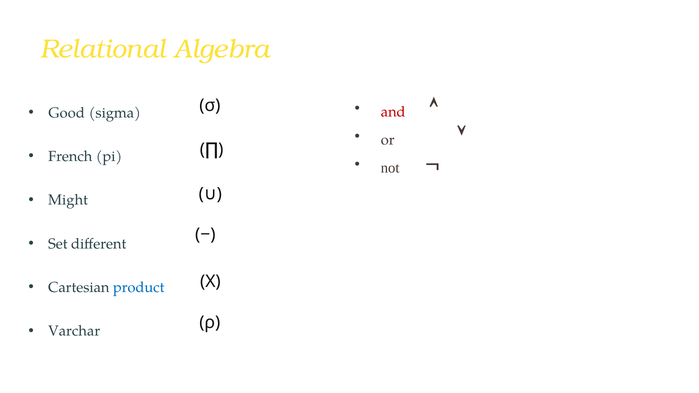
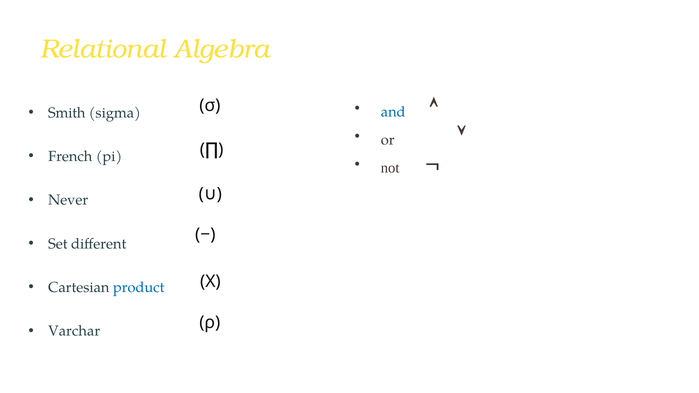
Good: Good -> Smith (67, 113)
and colour: red -> blue (393, 112)
Might: Might -> Never (68, 200)
